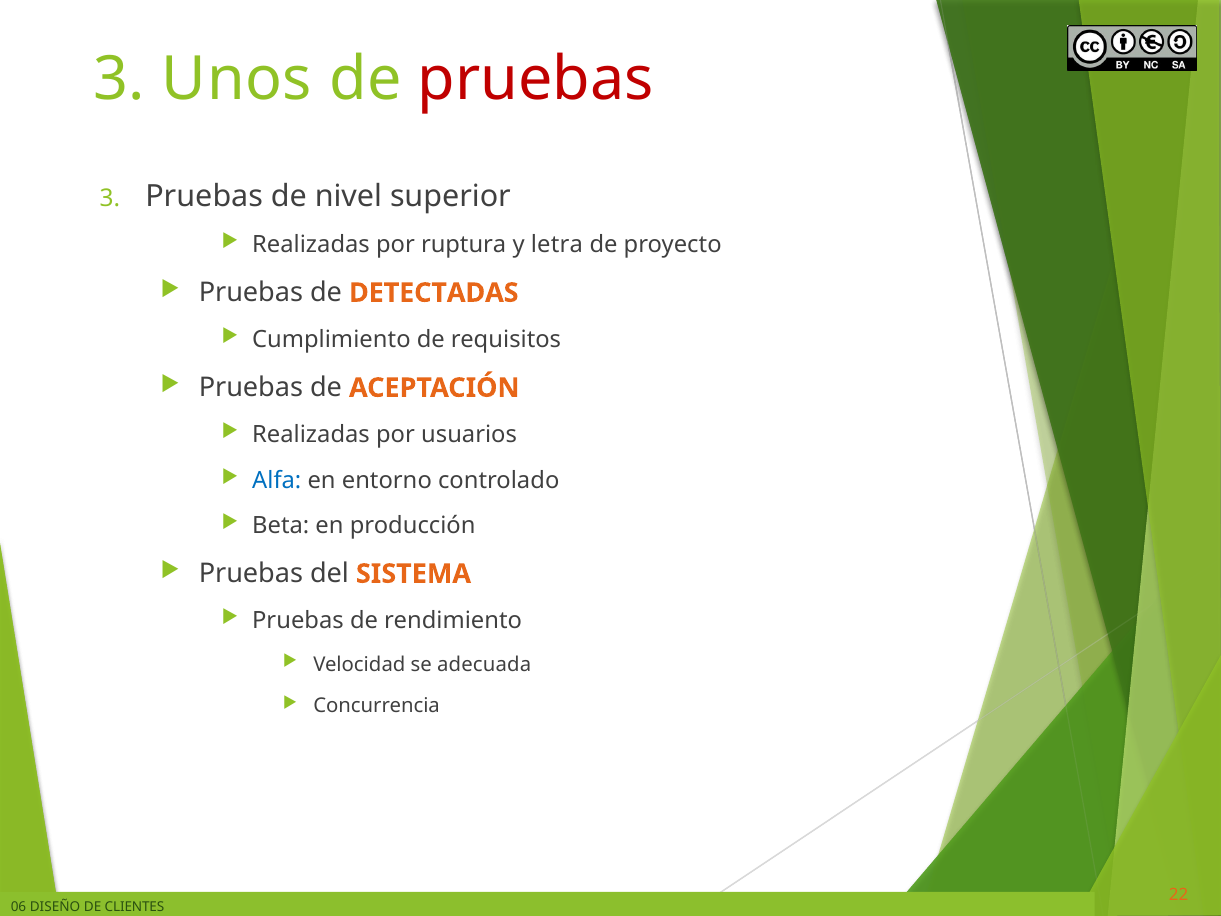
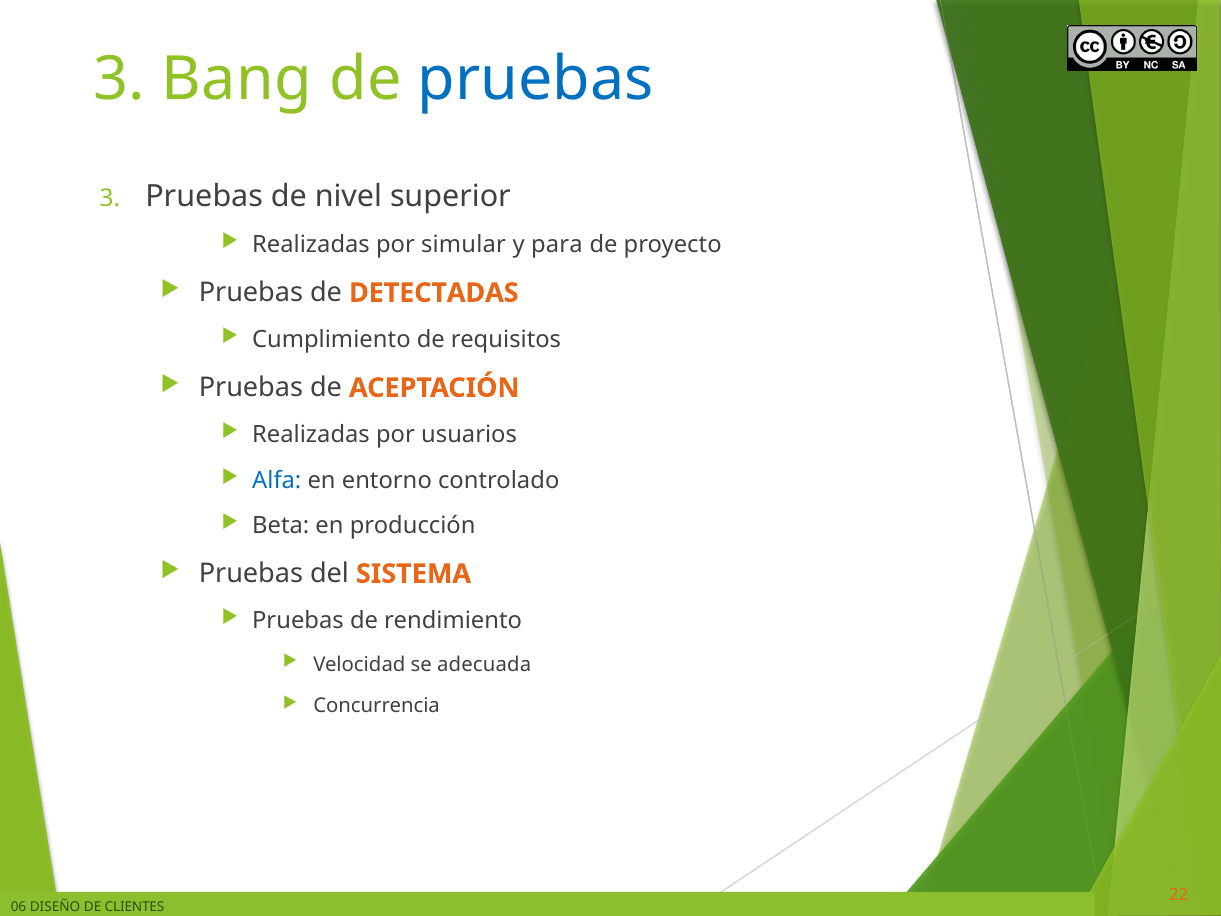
Unos: Unos -> Bang (237, 79)
pruebas colour: red -> blue (536, 79)
ruptura: ruptura -> simular (464, 245)
letra: letra -> para (557, 245)
